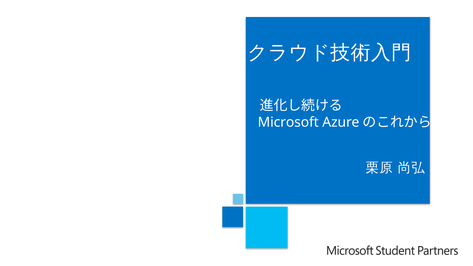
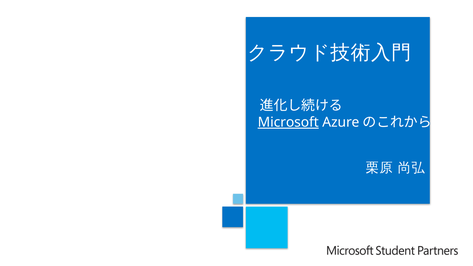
Microsoft underline: none -> present (288, 122)
